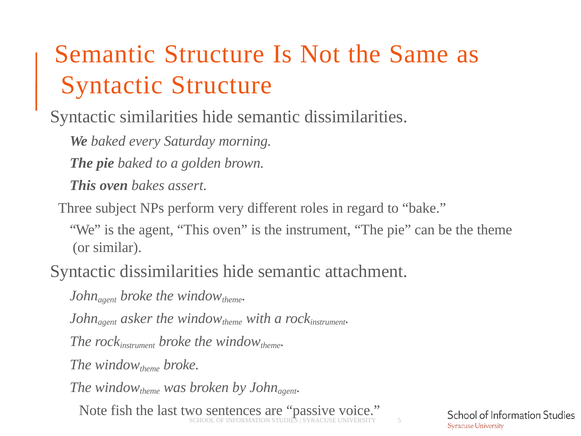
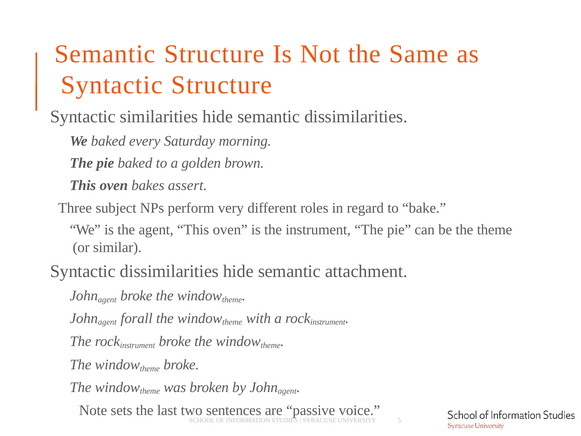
asker: asker -> forall (137, 318)
fish: fish -> sets (122, 410)
